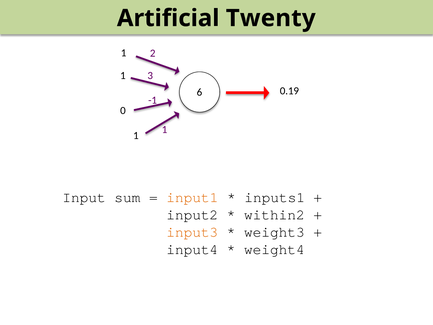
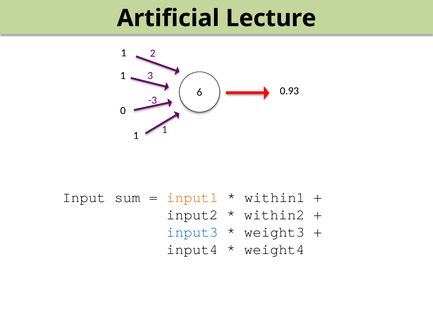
Twenty: Twenty -> Lecture (271, 18)
0.19: 0.19 -> 0.93 (289, 91)
-1: -1 -> -3 (153, 100)
inputs1: inputs1 -> within1 (275, 197)
input3 colour: orange -> blue (192, 232)
